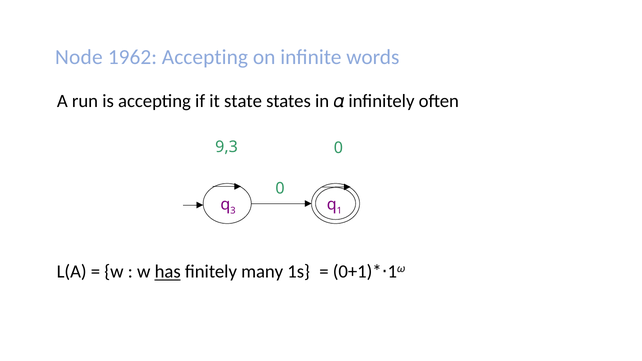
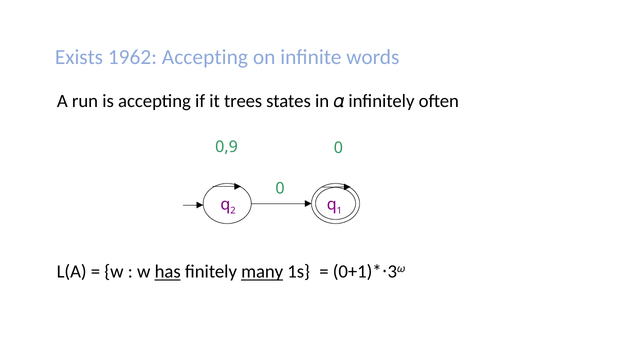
Node: Node -> Exists (79, 57)
state: state -> trees (243, 101)
9,3: 9,3 -> 0,9 (227, 147)
3: 3 -> 2 (233, 211)
many underline: none -> present (262, 272)
1: 1 -> 3 (392, 272)
